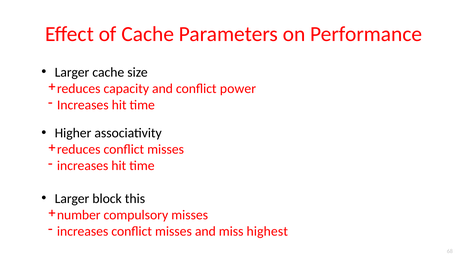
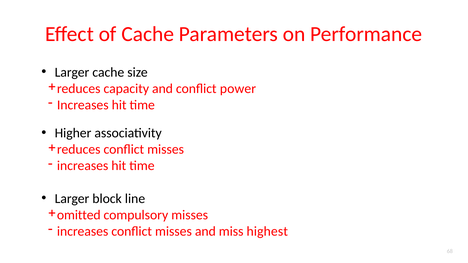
this: this -> line (135, 199)
number: number -> omitted (79, 215)
